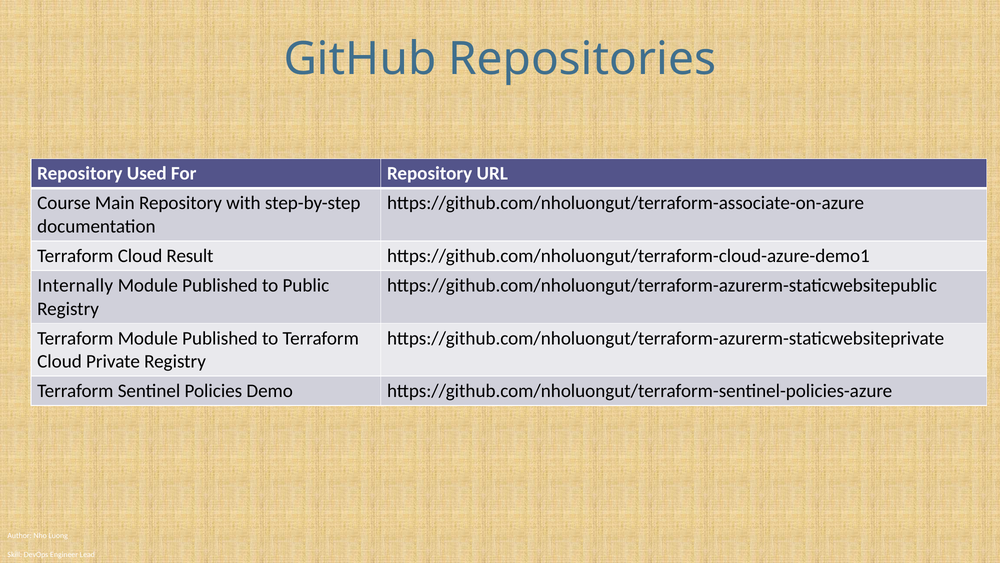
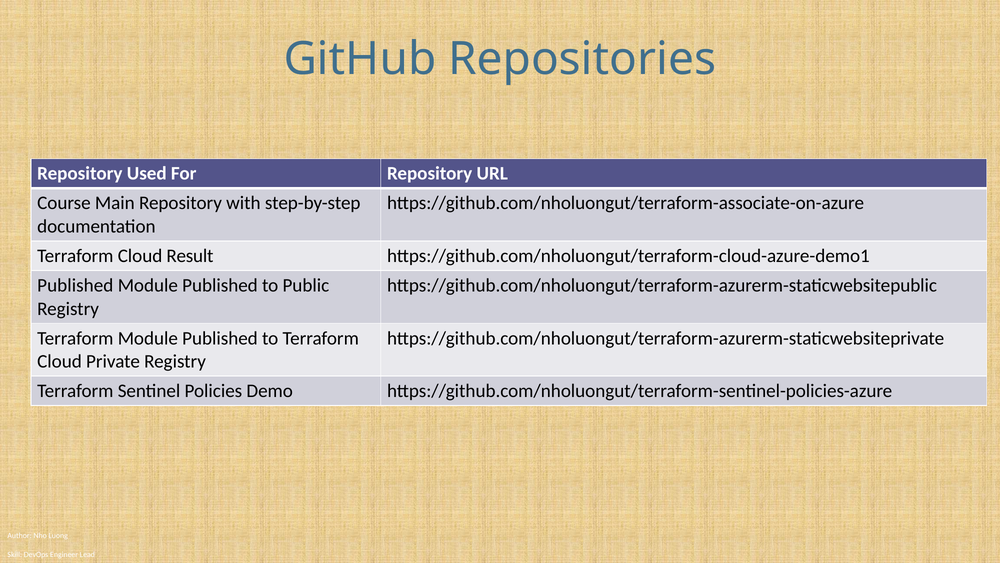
Internally: Internally -> Published (75, 285)
